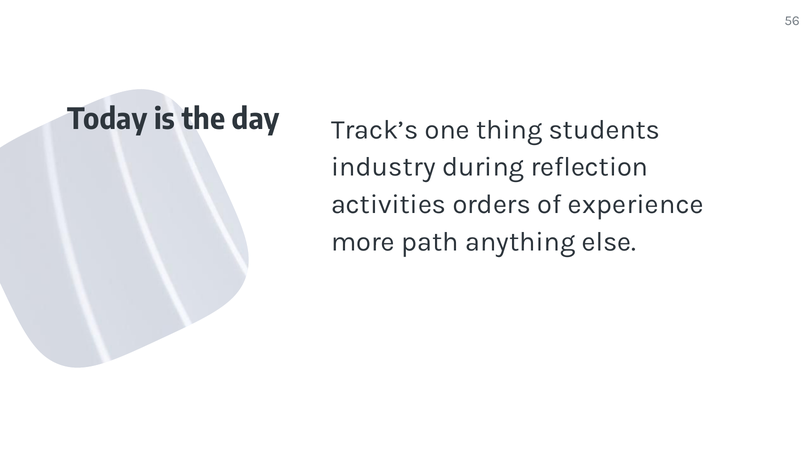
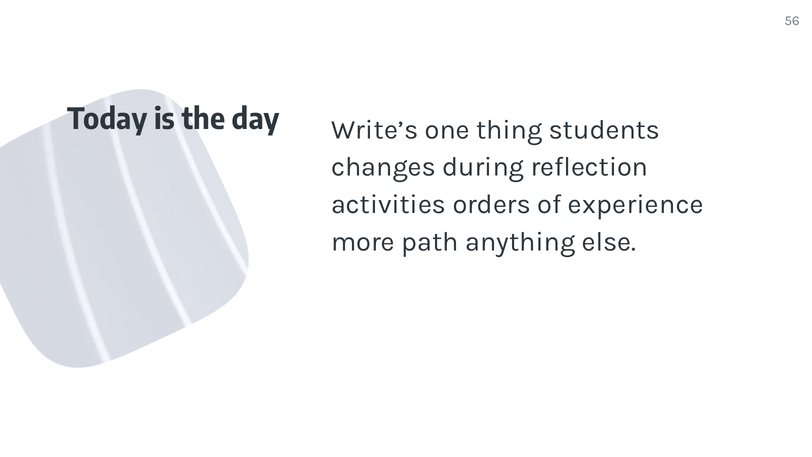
Track’s: Track’s -> Write’s (375, 130)
industry: industry -> changes (383, 167)
